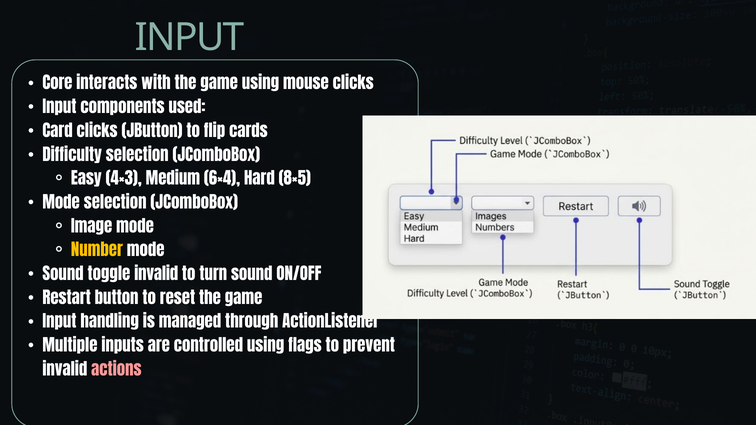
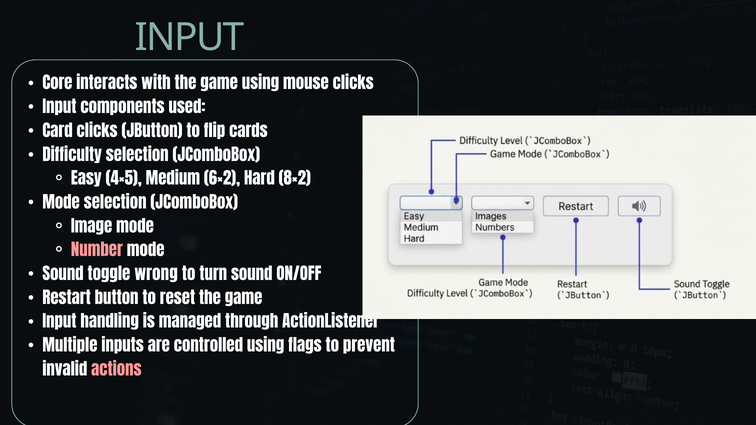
4×3: 4×3 -> 4×5 (124, 179)
6×4: 6×4 -> 6×2 (222, 179)
8×5: 8×5 -> 8×2 (295, 179)
Number colour: yellow -> pink (97, 251)
toggle invalid: invalid -> wrong (156, 275)
